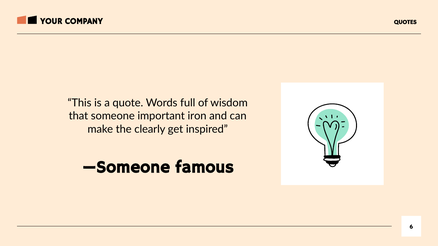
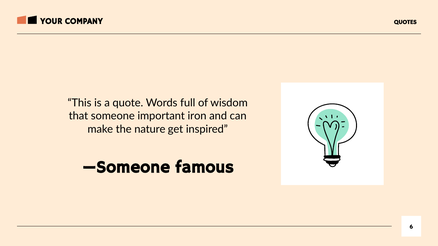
clearly: clearly -> nature (150, 129)
